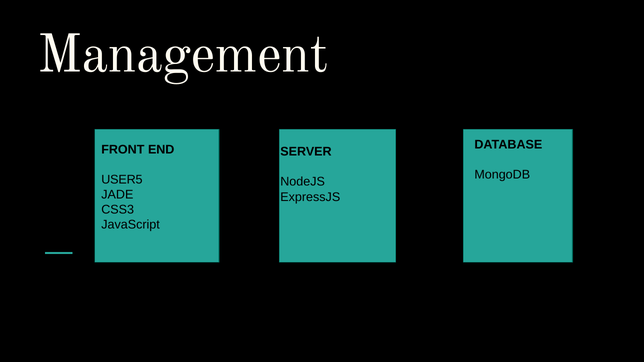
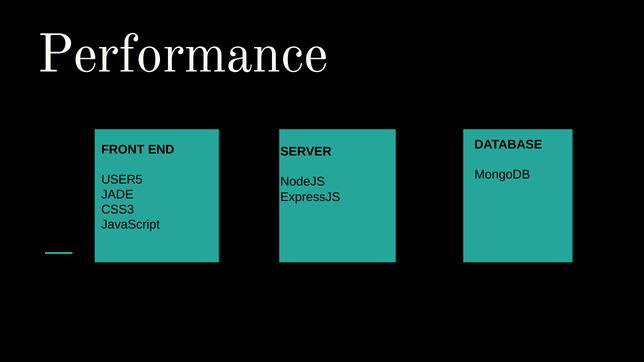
Management: Management -> Performance (183, 54)
